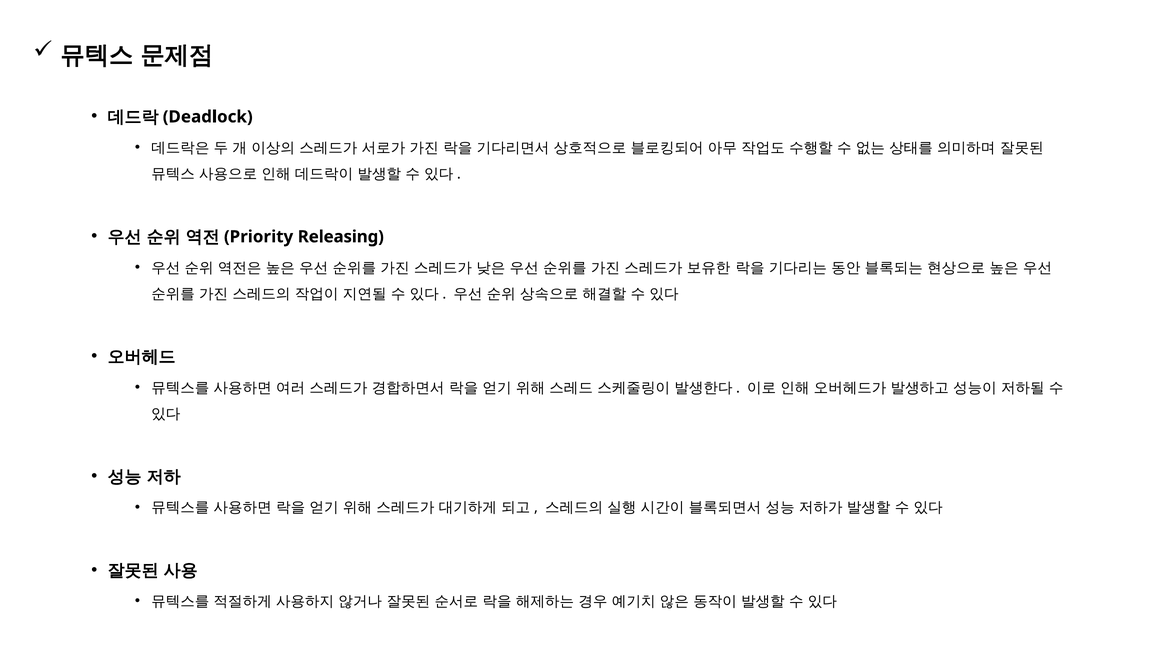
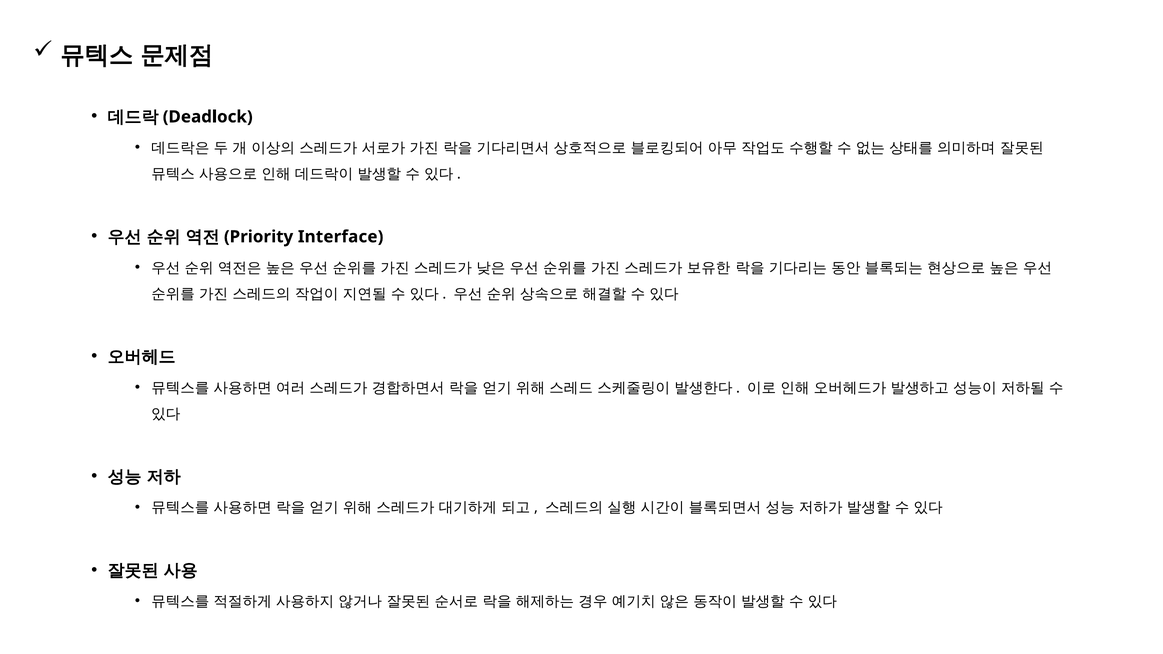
Releasing: Releasing -> Interface (341, 237)
